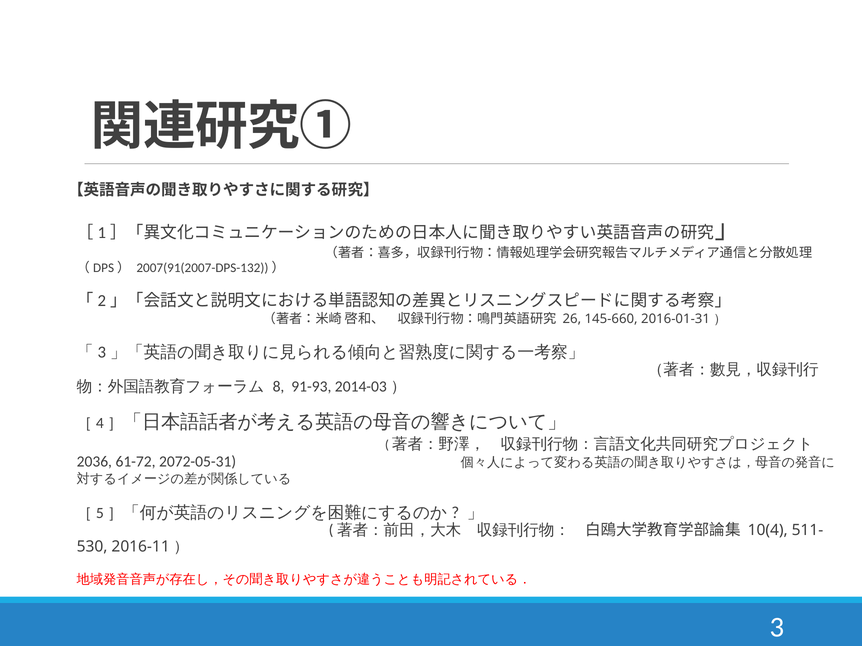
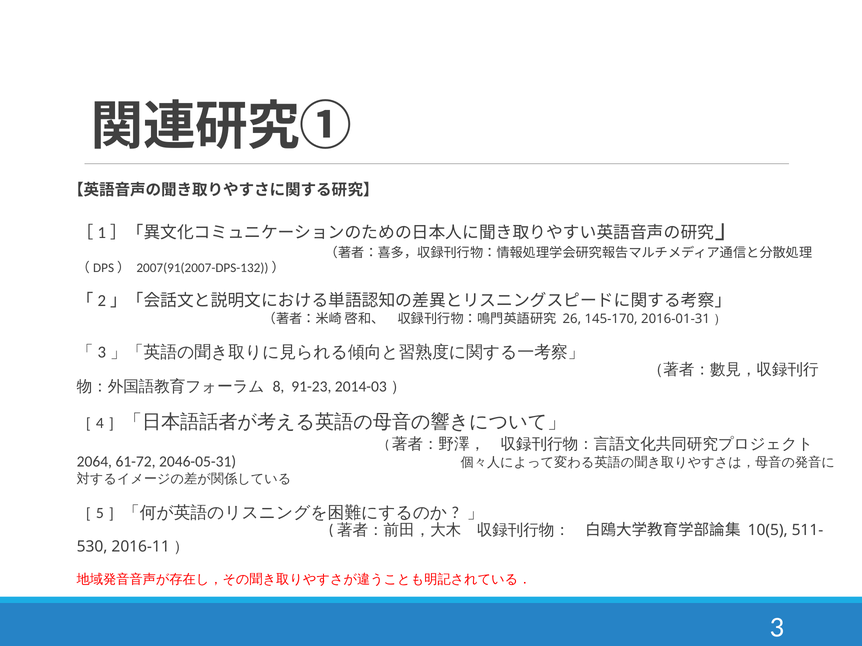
145-660: 145-660 -> 145-170 (611, 319)
91-93: 91-93 -> 91-23 (311, 387)
2036: 2036 -> 2064 (94, 462)
2072-05-31: 2072-05-31 -> 2046-05-31 (198, 462)
10(4: 10(4 -> 10(5 (768, 530)
